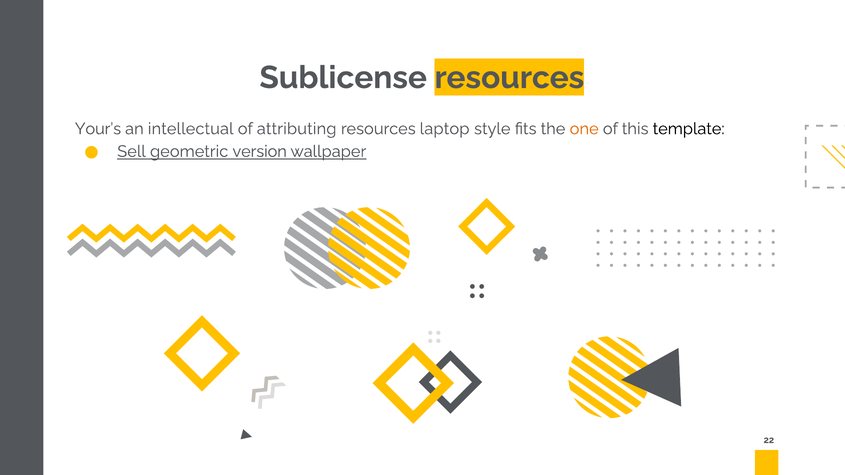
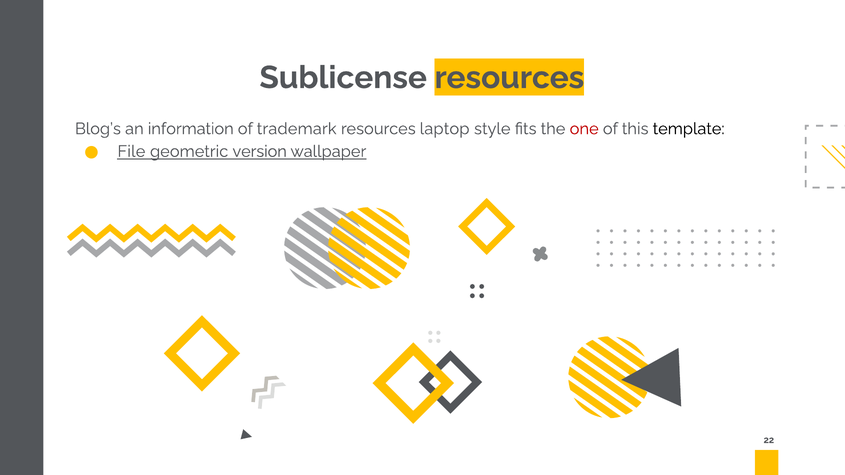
Your’s: Your’s -> Blog’s (98, 129)
intellectual: intellectual -> information (191, 129)
attributing: attributing -> trademark (297, 129)
one colour: orange -> red (584, 129)
Sell: Sell -> File (131, 152)
